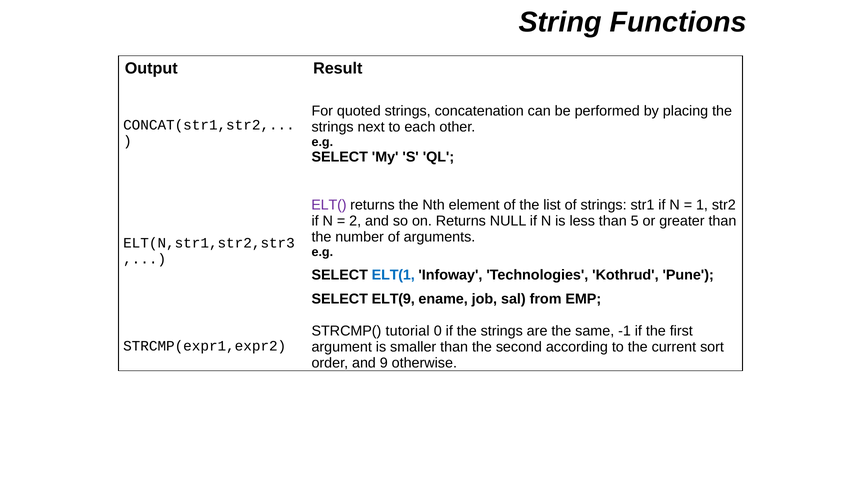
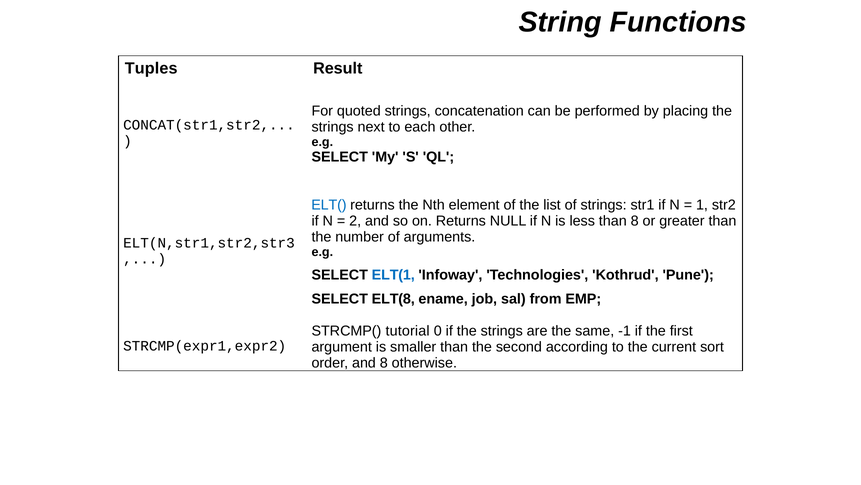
Output: Output -> Tuples (151, 68)
ELT( colour: purple -> blue (329, 205)
than 5: 5 -> 8 (635, 221)
ELT(9: ELT(9 -> ELT(8 (393, 299)
and 9: 9 -> 8 (384, 362)
